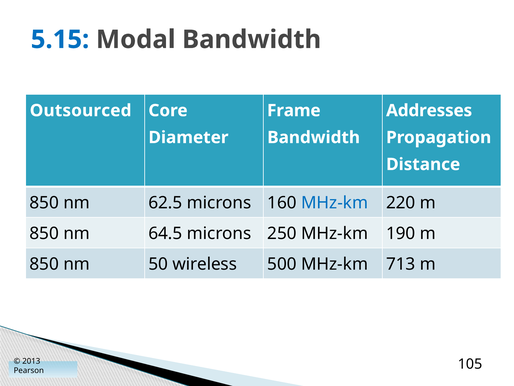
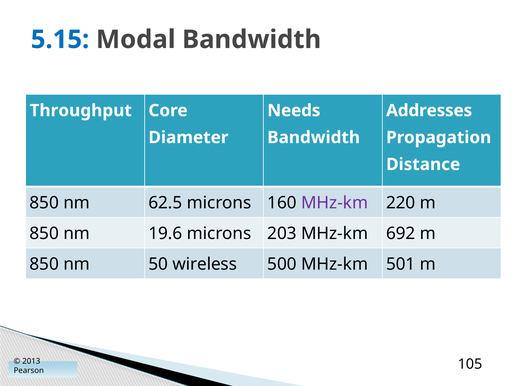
Outsourced: Outsourced -> Throughput (81, 110)
Frame: Frame -> Needs (294, 110)
MHz-km colour: blue -> purple (335, 202)
64.5: 64.5 -> 19.6 (165, 233)
250: 250 -> 203 (282, 233)
190: 190 -> 692 (401, 233)
713: 713 -> 501 (401, 264)
